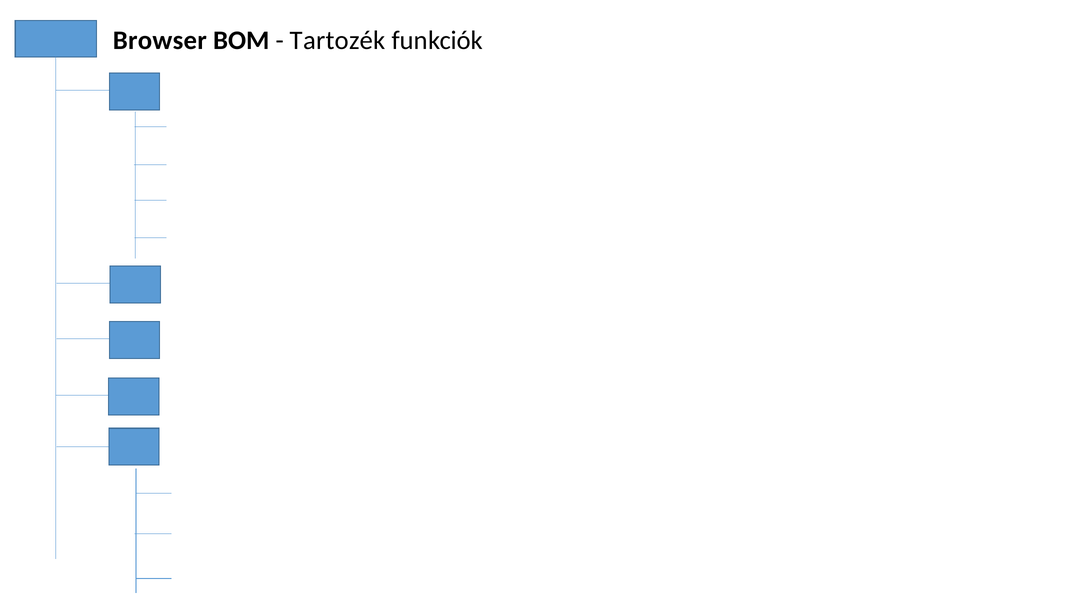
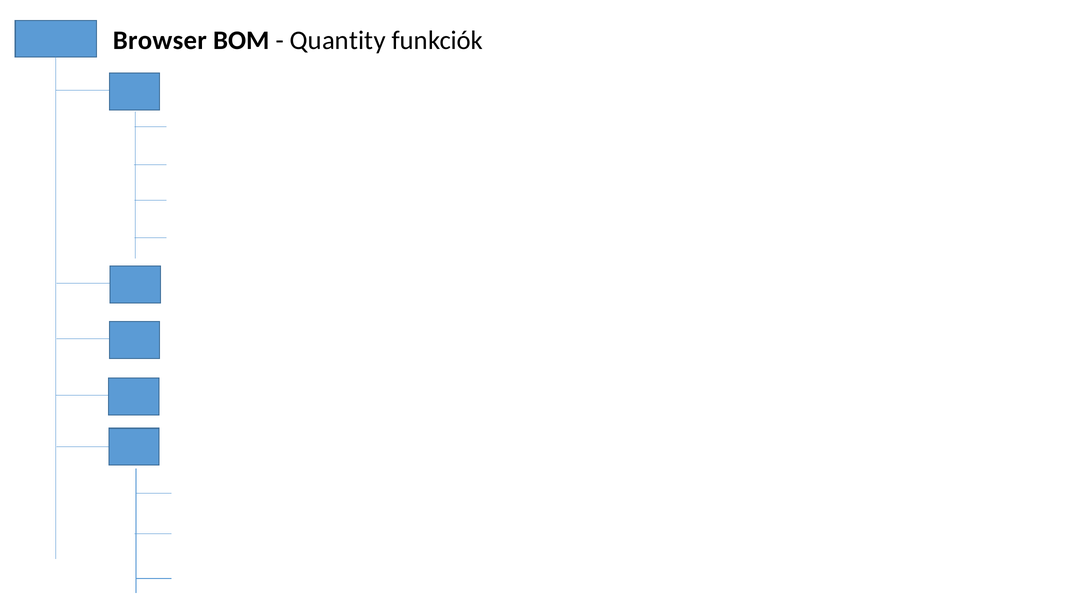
Tartozék: Tartozék -> Quantity (338, 40)
